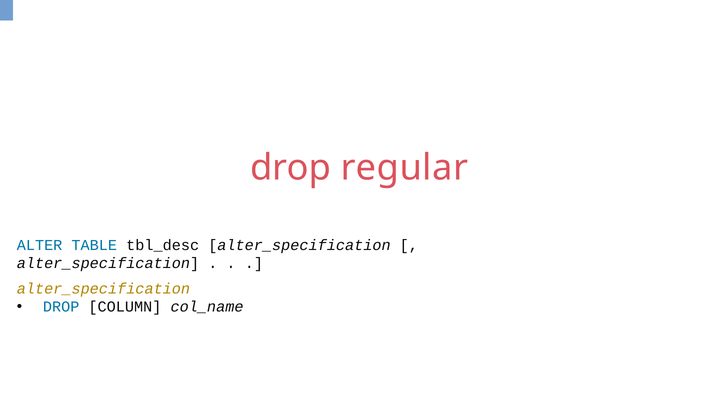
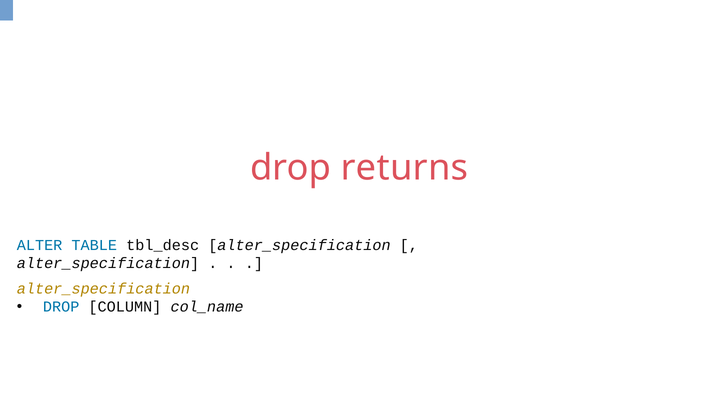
regular: regular -> returns (404, 168)
